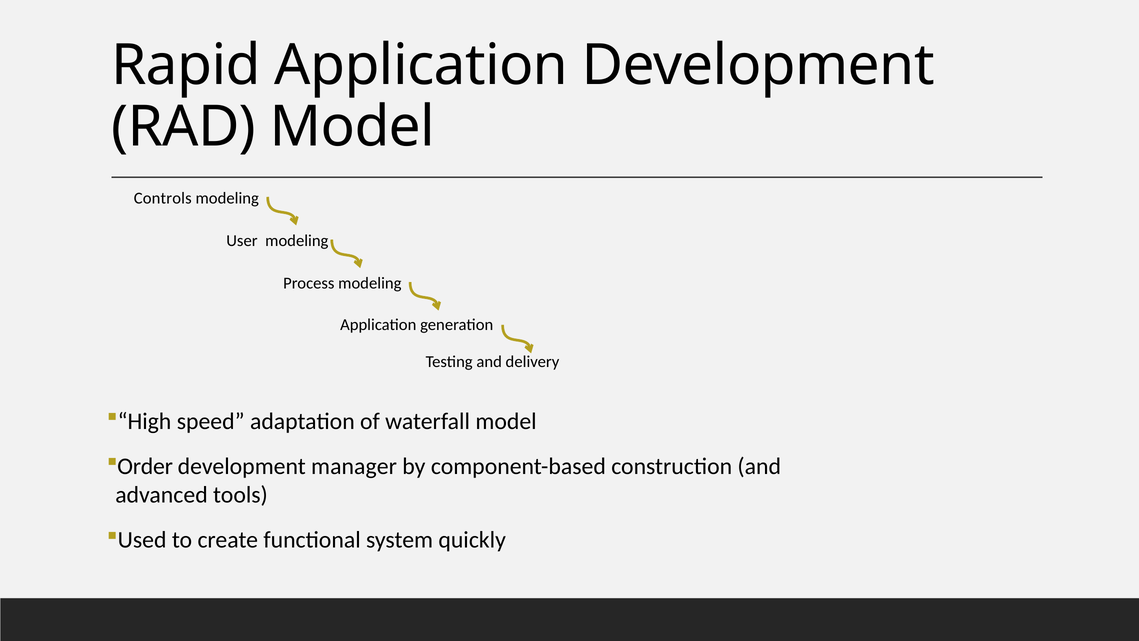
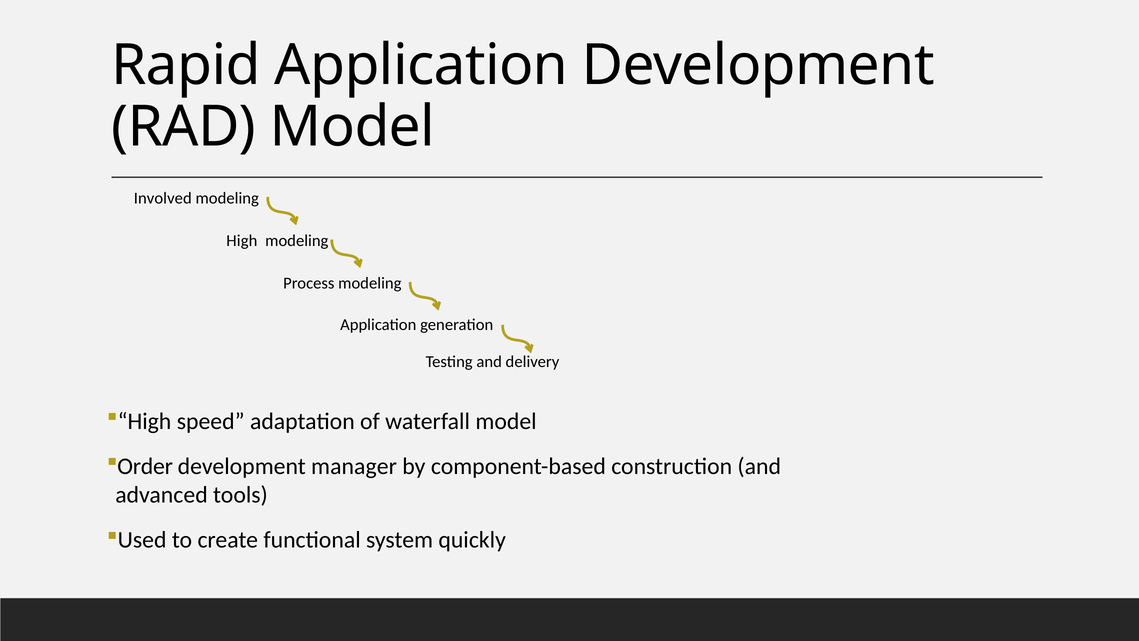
Controls: Controls -> Involved (163, 198)
User: User -> High (242, 241)
